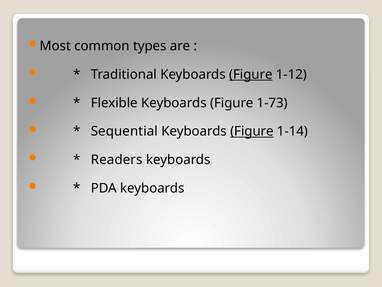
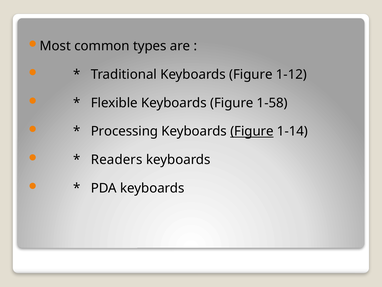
Figure underline: present -> none (251, 74)
1-73: 1-73 -> 1-58 (272, 103)
Sequential: Sequential -> Processing (124, 131)
